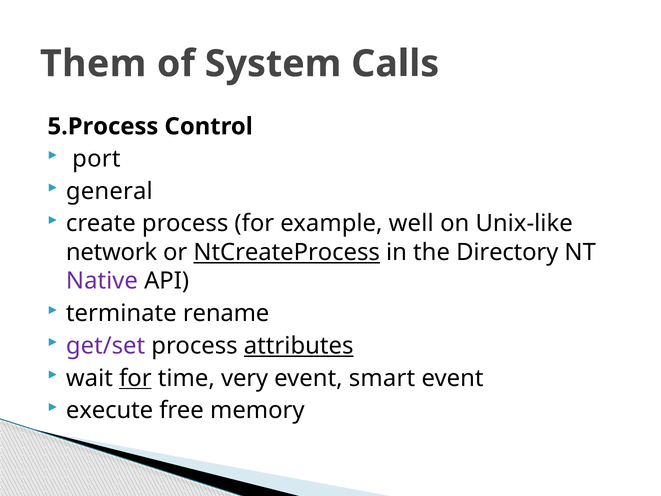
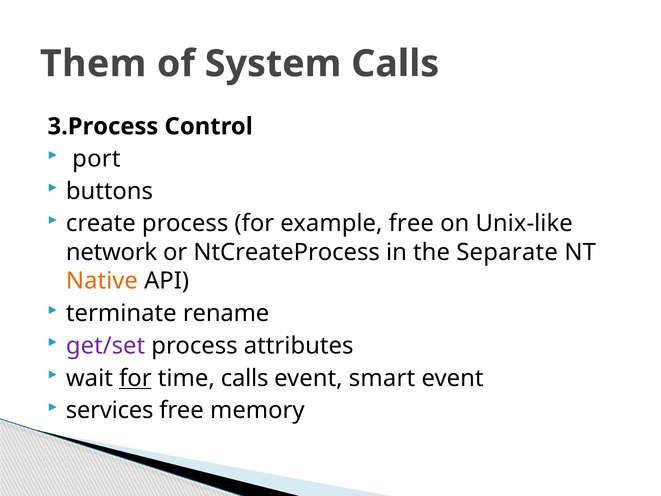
5.Process: 5.Process -> 3.Process (103, 126)
general: general -> buttons (109, 191)
example well: well -> free (411, 224)
NtCreateProcess underline: present -> none (287, 252)
Directory: Directory -> Separate (507, 252)
Native colour: purple -> orange (102, 281)
attributes underline: present -> none (299, 346)
time very: very -> calls (245, 378)
execute: execute -> services (110, 410)
